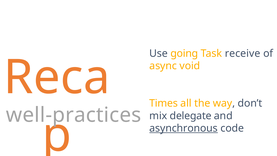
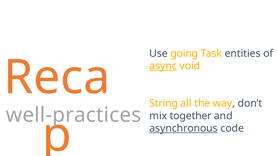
receive: receive -> entities (243, 53)
async underline: none -> present (163, 66)
Times: Times -> String (164, 103)
delegate: delegate -> together (191, 116)
